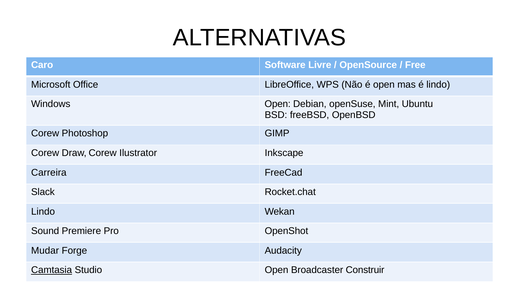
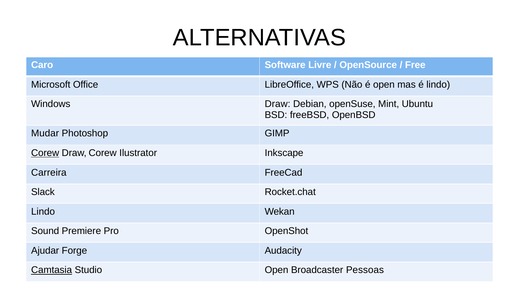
Windows Open: Open -> Draw (278, 104)
Corew: Corew -> Mudar (45, 133)
Corew underline: none -> present (45, 153)
Mudar: Mudar -> Ajudar (45, 251)
Construir: Construir -> Pessoas (365, 270)
